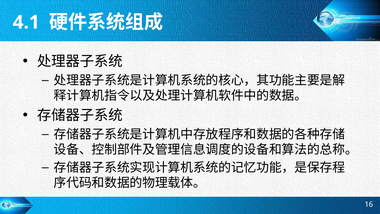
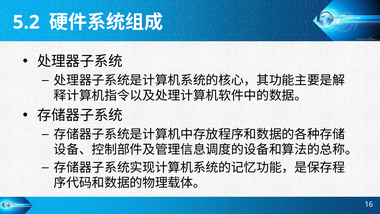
4.1: 4.1 -> 5.2 (26, 22)
